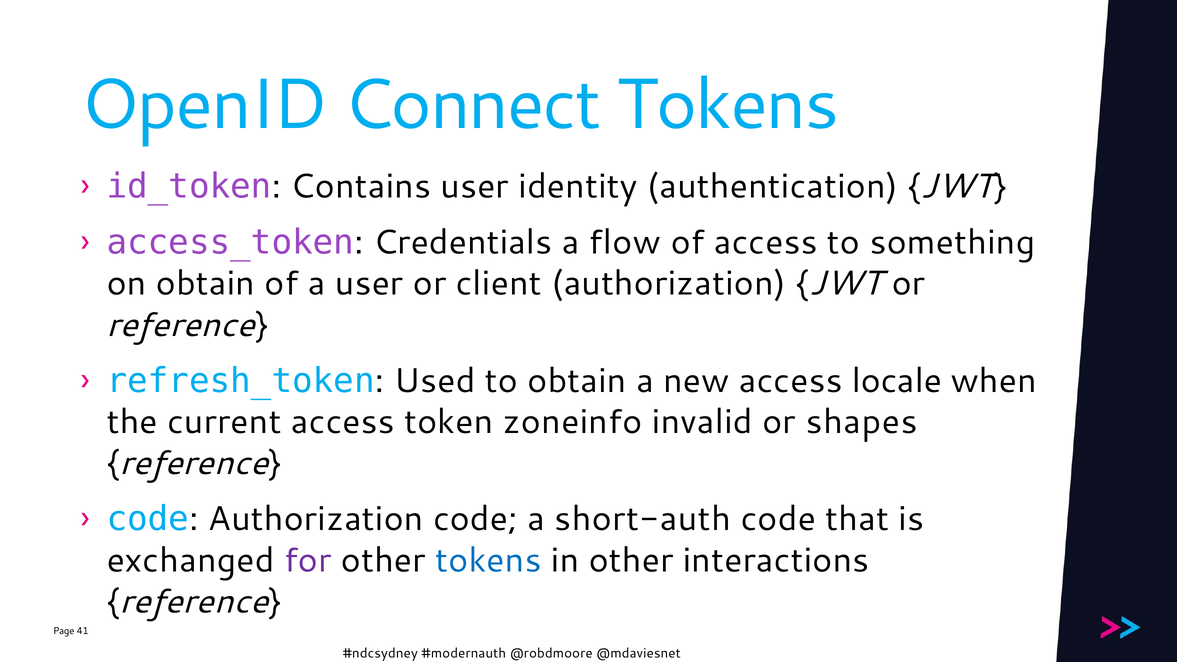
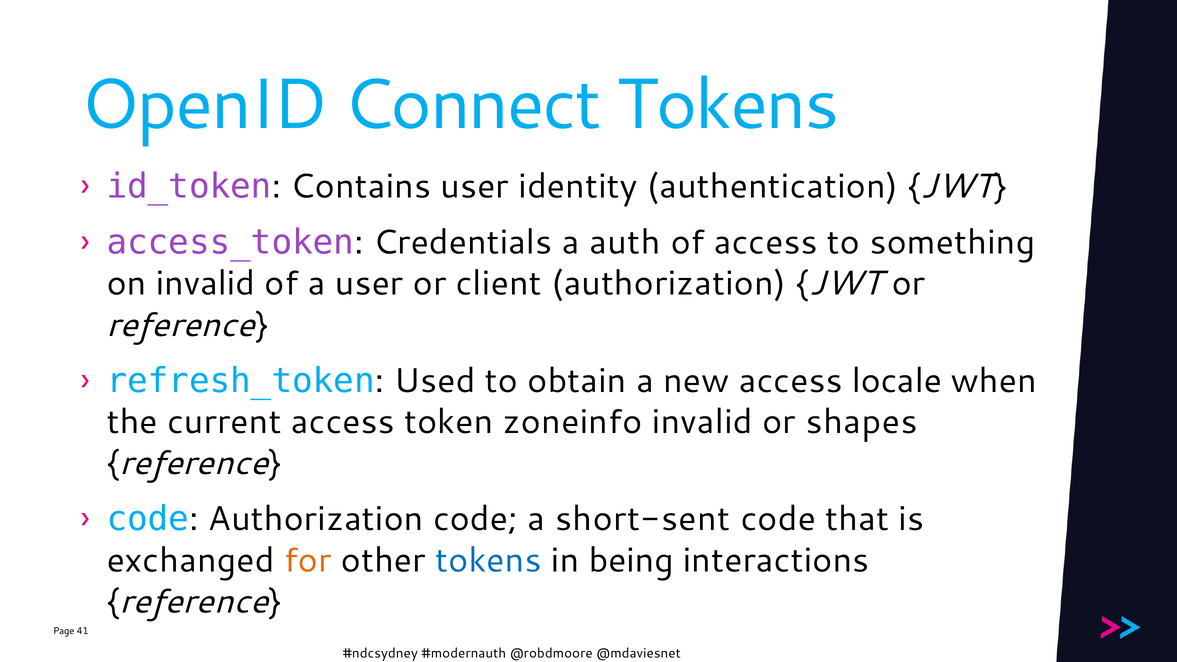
flow: flow -> auth (625, 243)
on obtain: obtain -> invalid (206, 284)
short-auth: short-auth -> short-sent (643, 519)
for colour: purple -> orange (308, 561)
in other: other -> being (631, 561)
